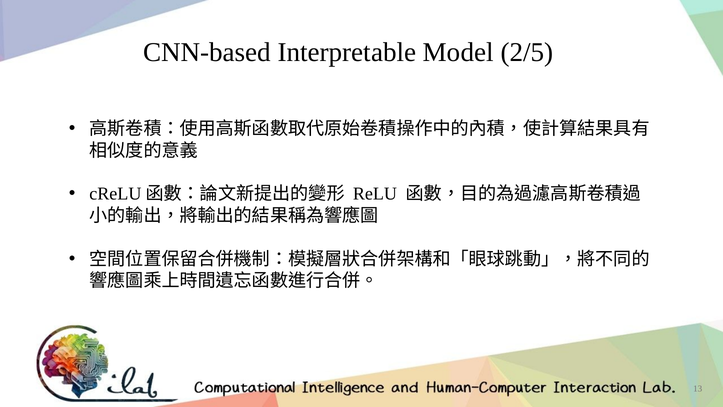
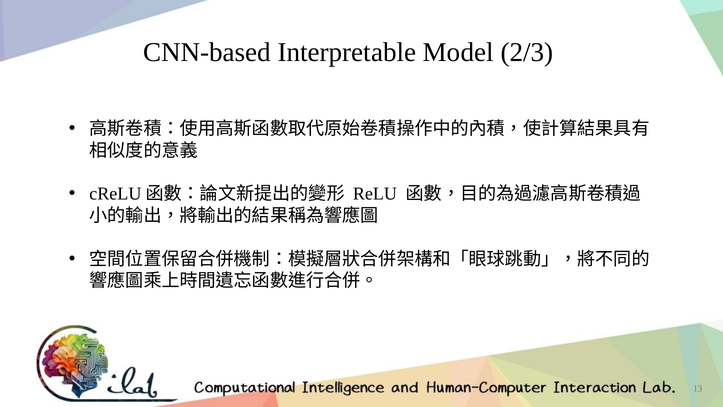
2/5: 2/5 -> 2/3 (527, 52)
